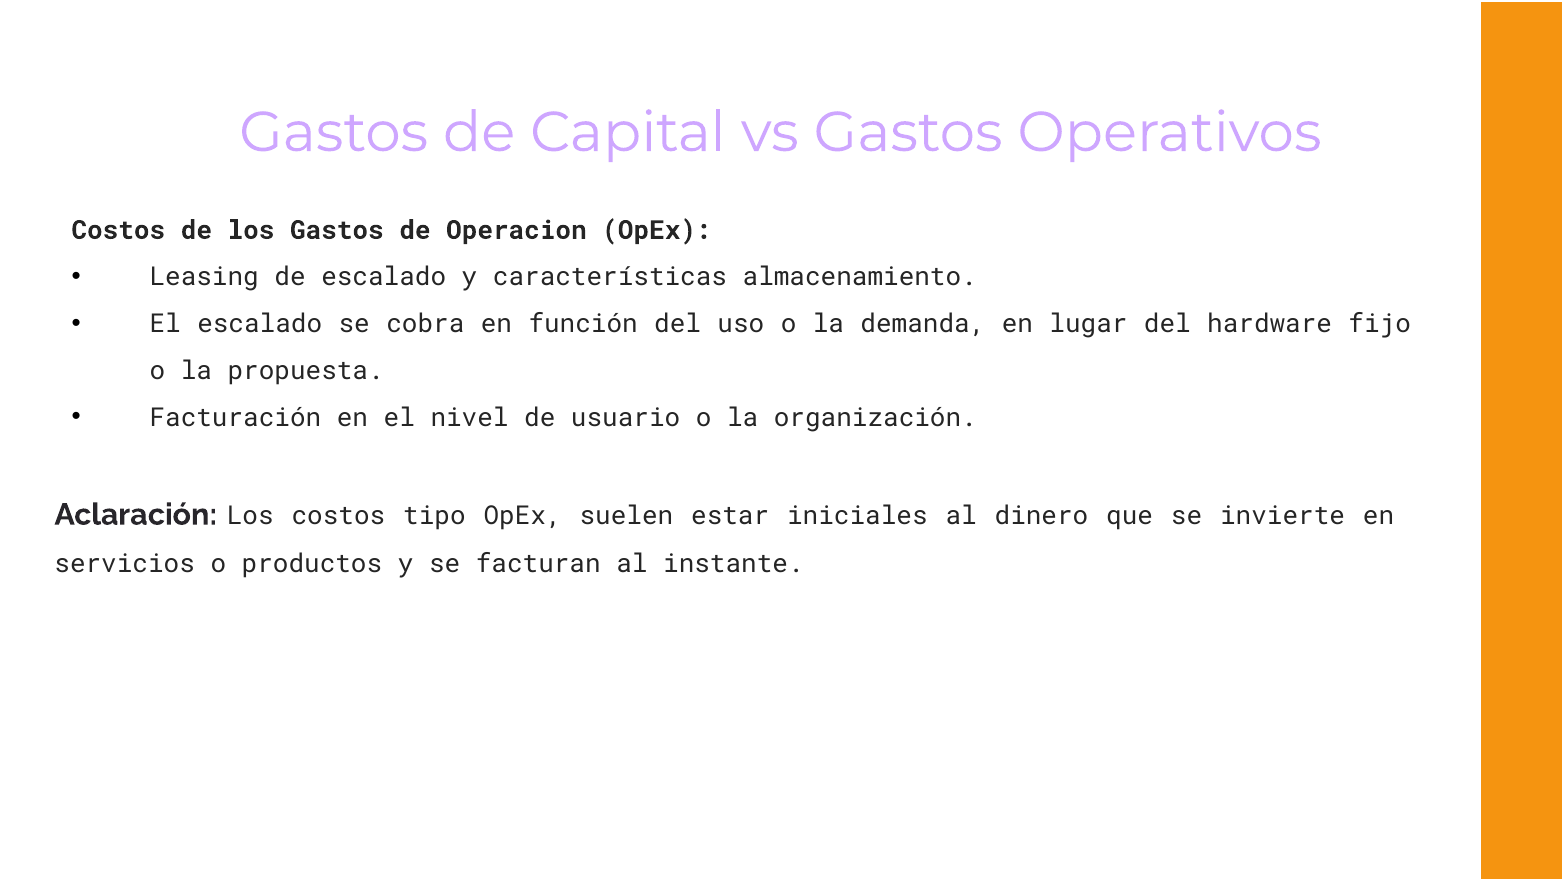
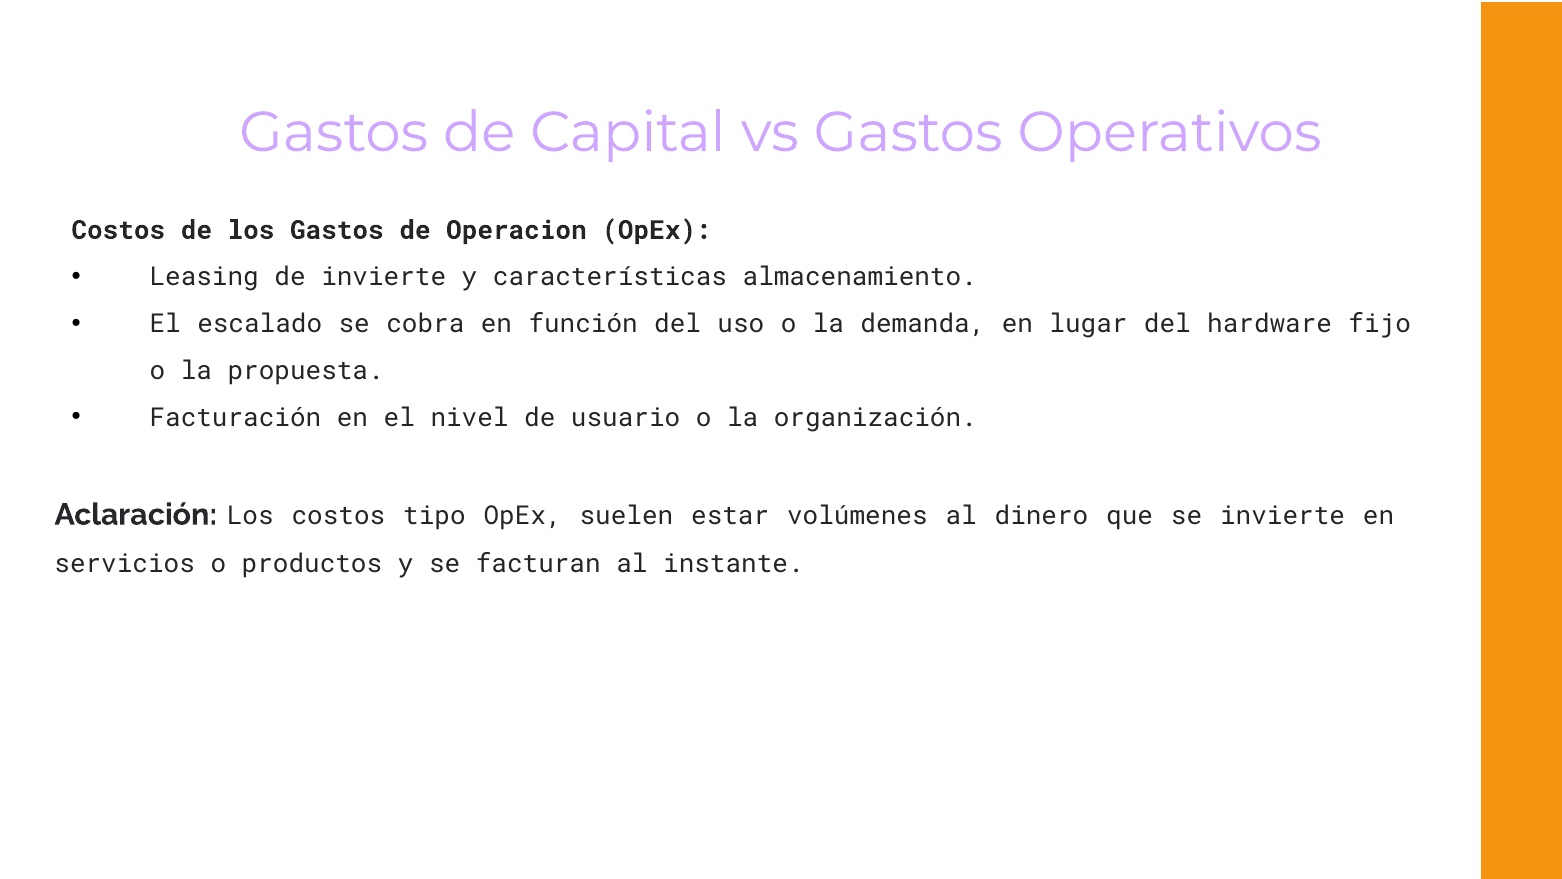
de escalado: escalado -> invierte (384, 277)
iniciales: iniciales -> volúmenes (857, 516)
